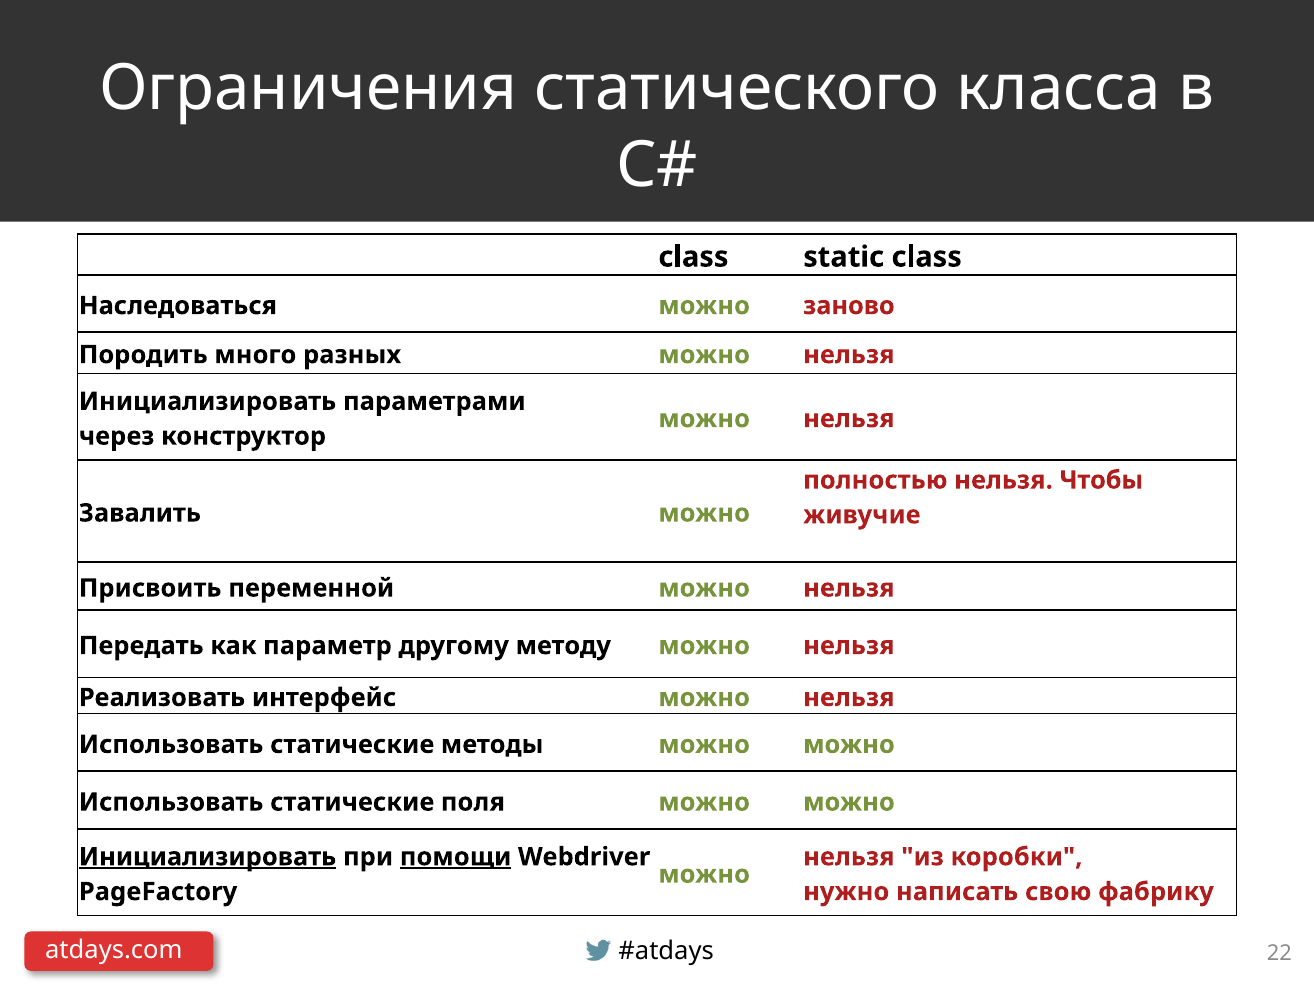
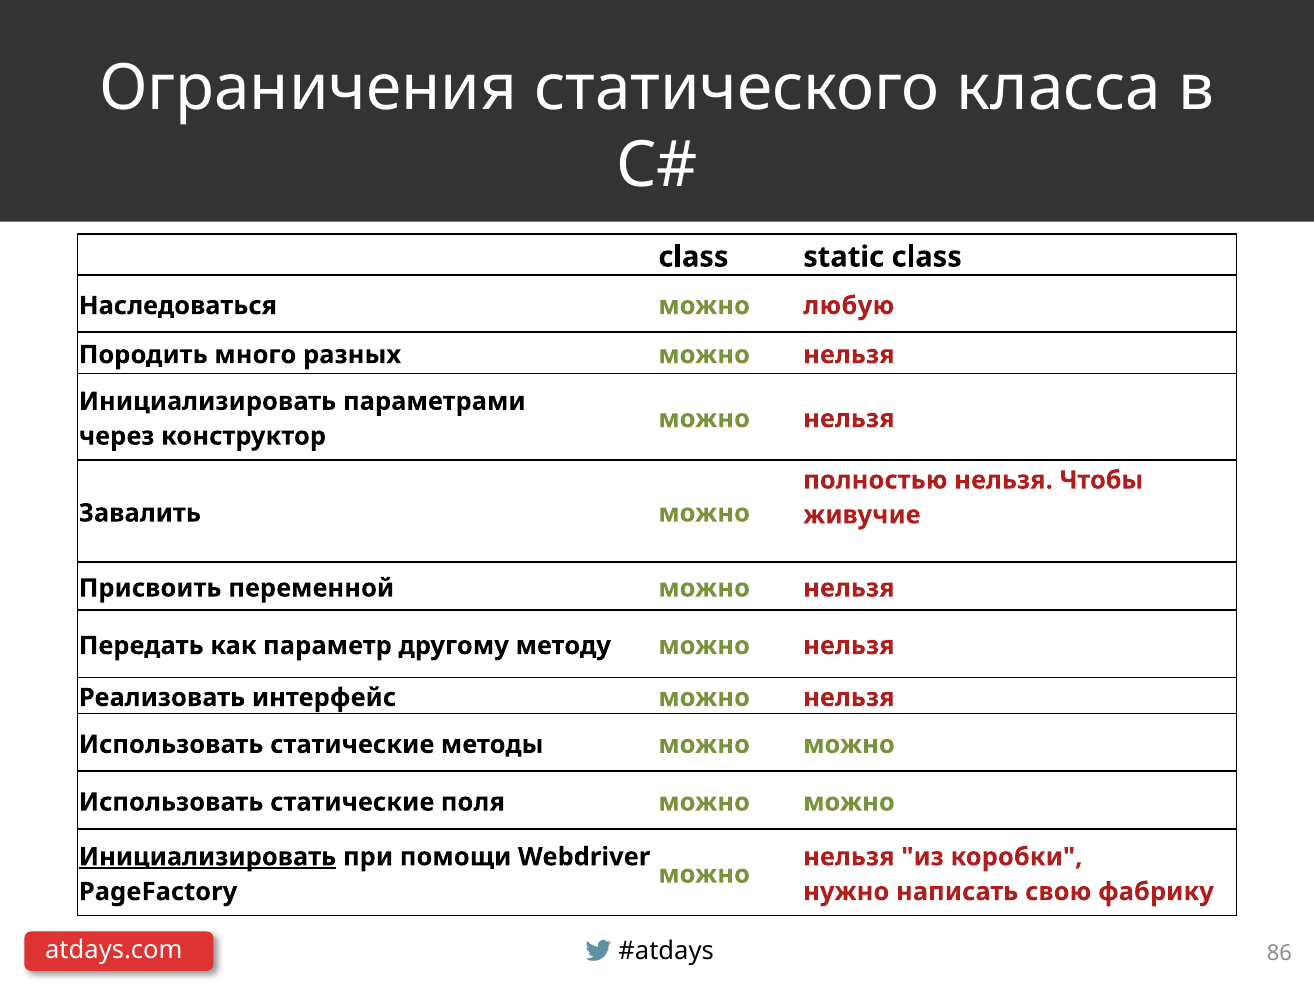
заново: заново -> любую (849, 306)
помощи underline: present -> none (456, 856)
22: 22 -> 86 (1279, 953)
